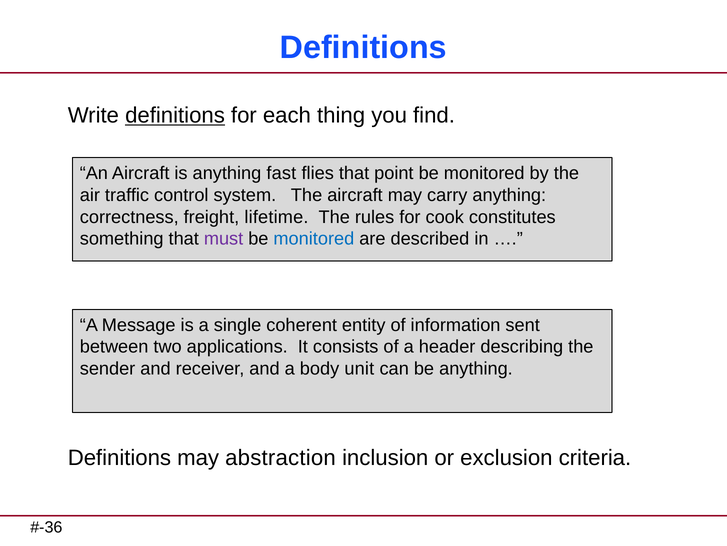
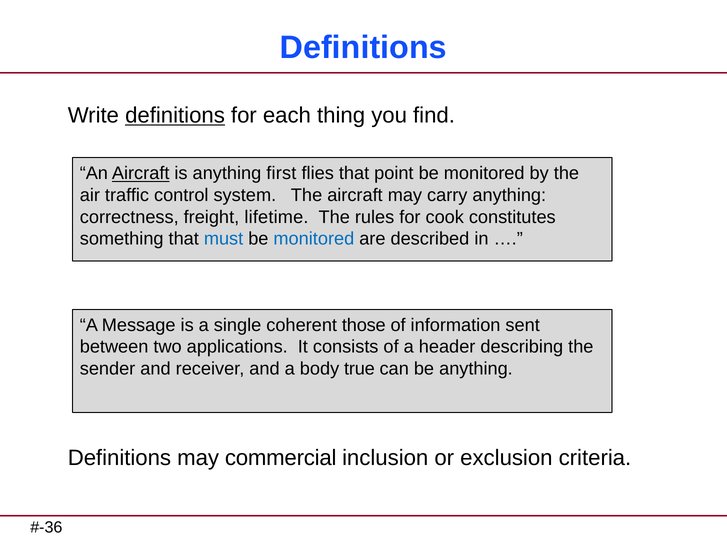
Aircraft underline: none -> present (141, 173)
fast: fast -> first (281, 173)
must colour: purple -> blue (224, 239)
entity: entity -> those (364, 325)
unit: unit -> true (359, 368)
abstraction: abstraction -> commercial (281, 457)
